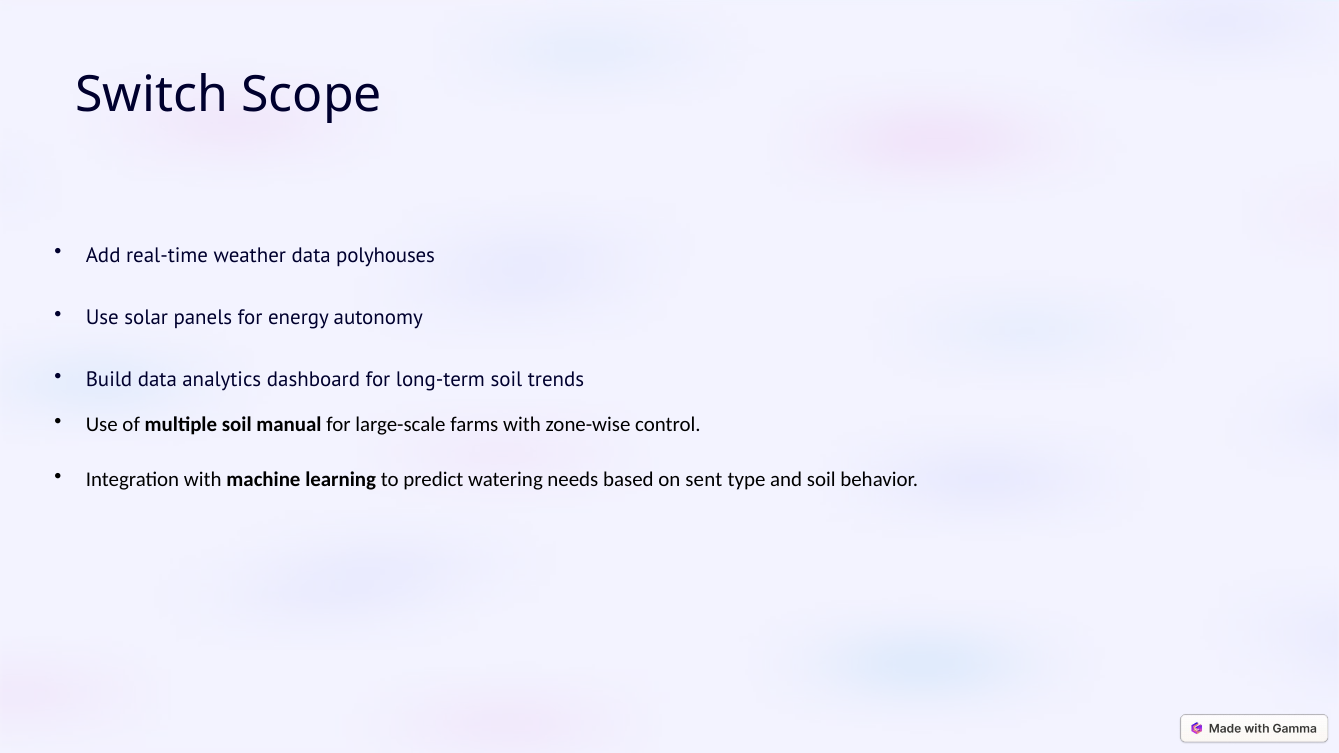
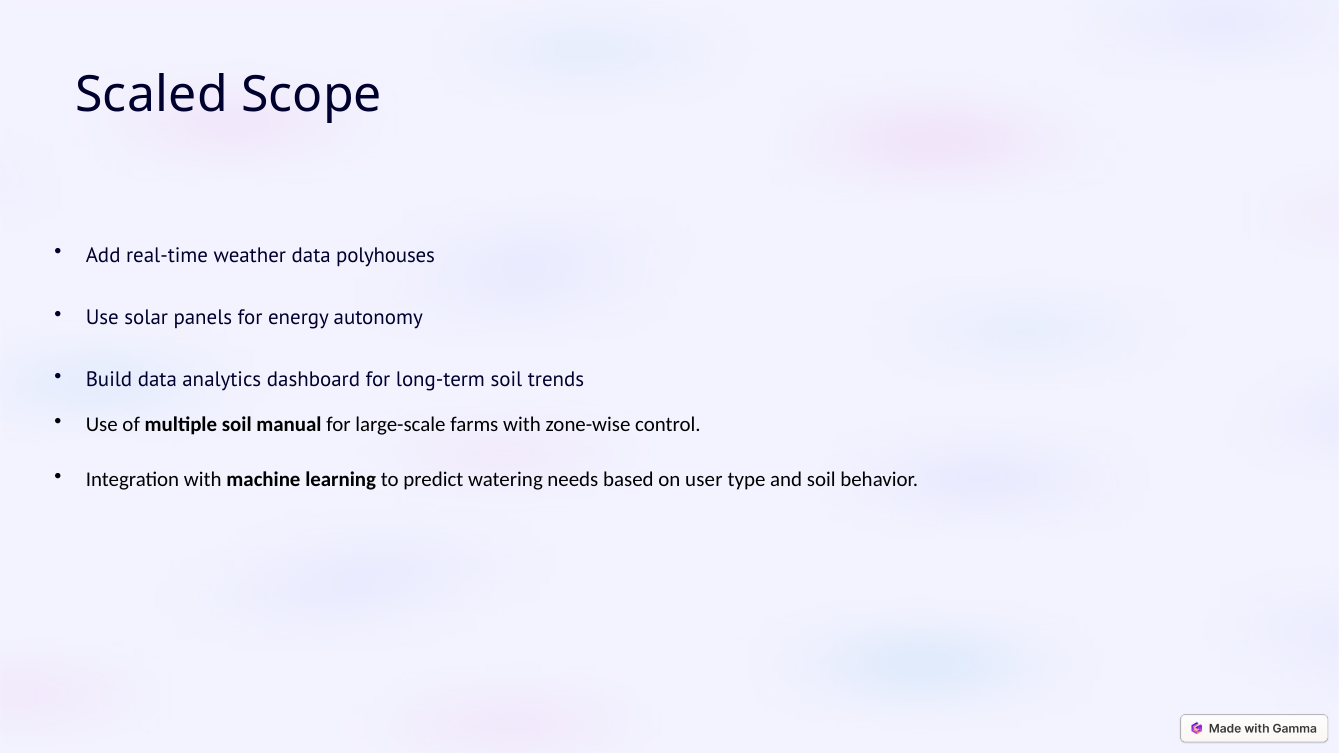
Switch: Switch -> Scaled (152, 95)
sent: sent -> user (704, 480)
